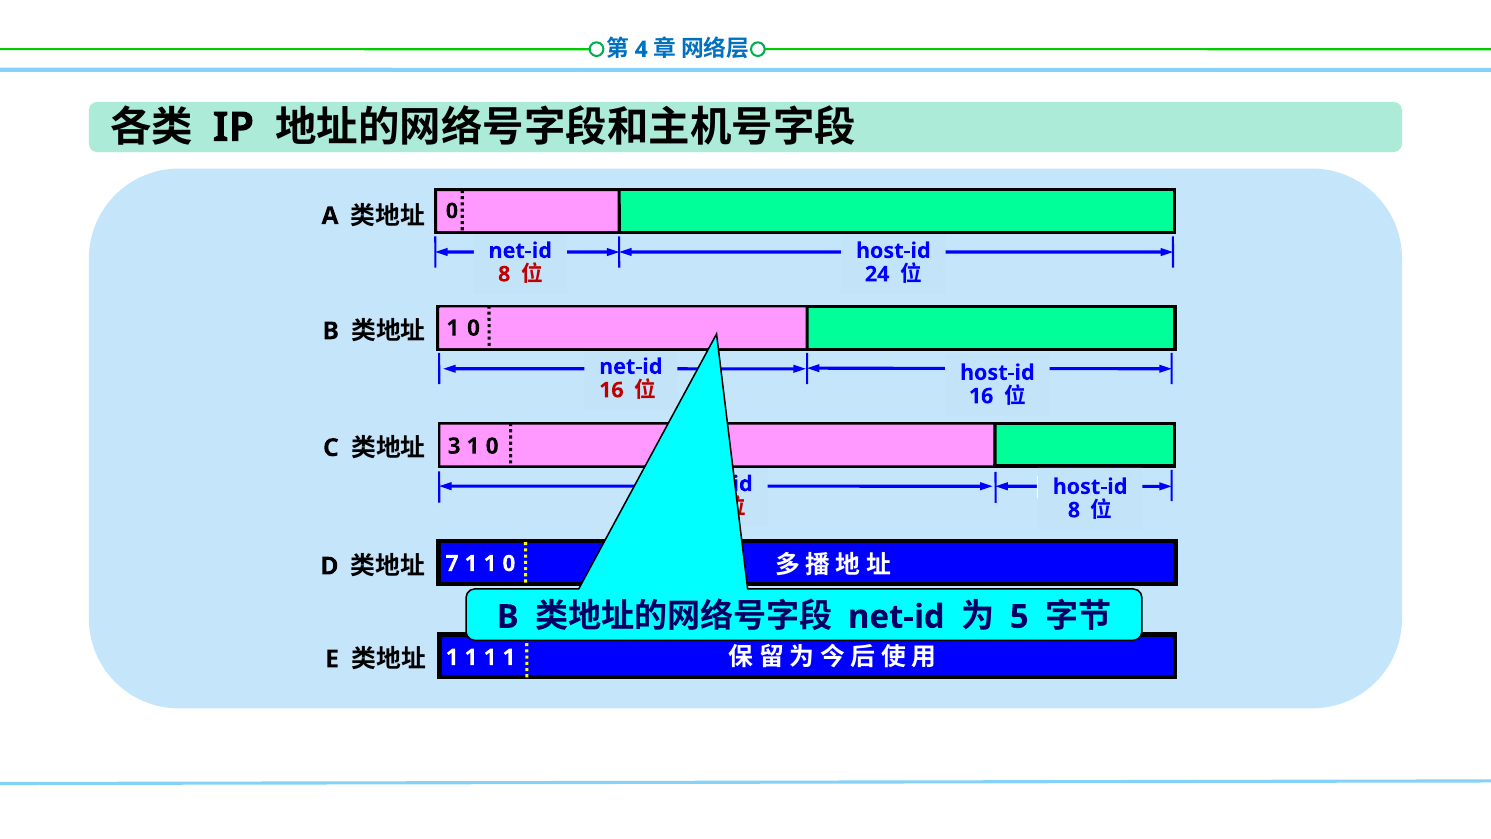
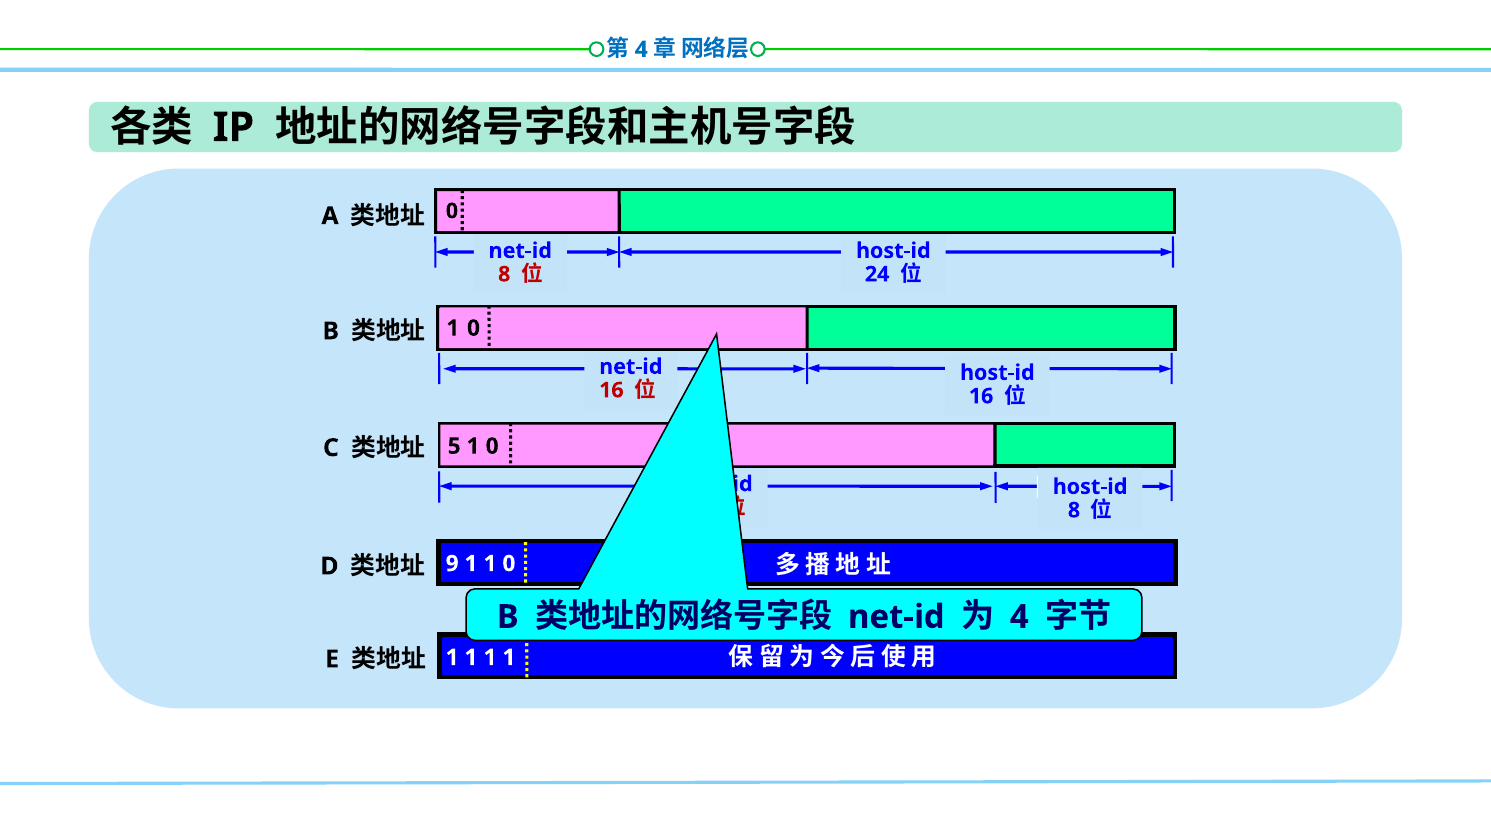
3: 3 -> 5 (454, 446)
7: 7 -> 9 (452, 563)
5: 5 -> 4 (1019, 617)
